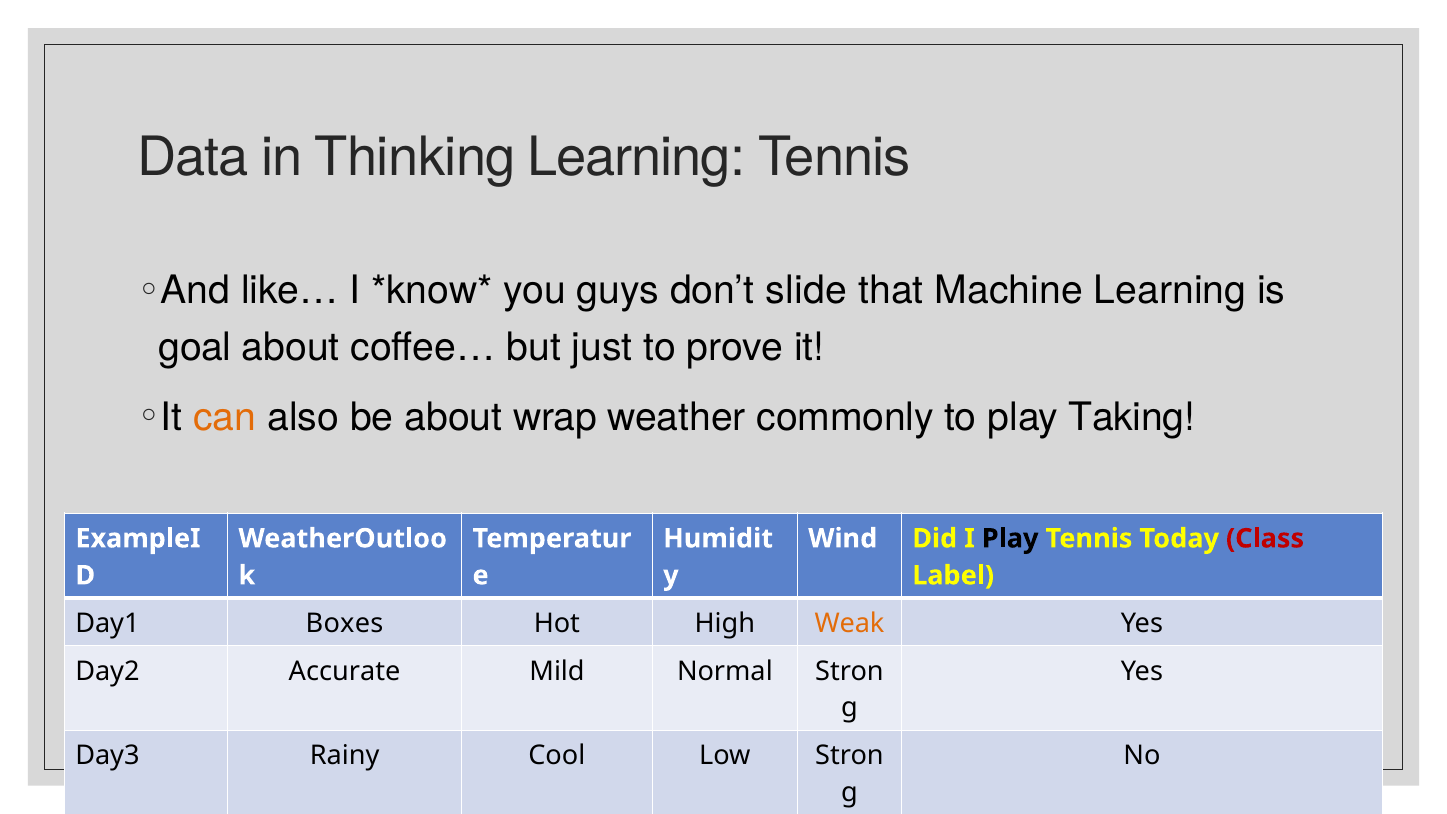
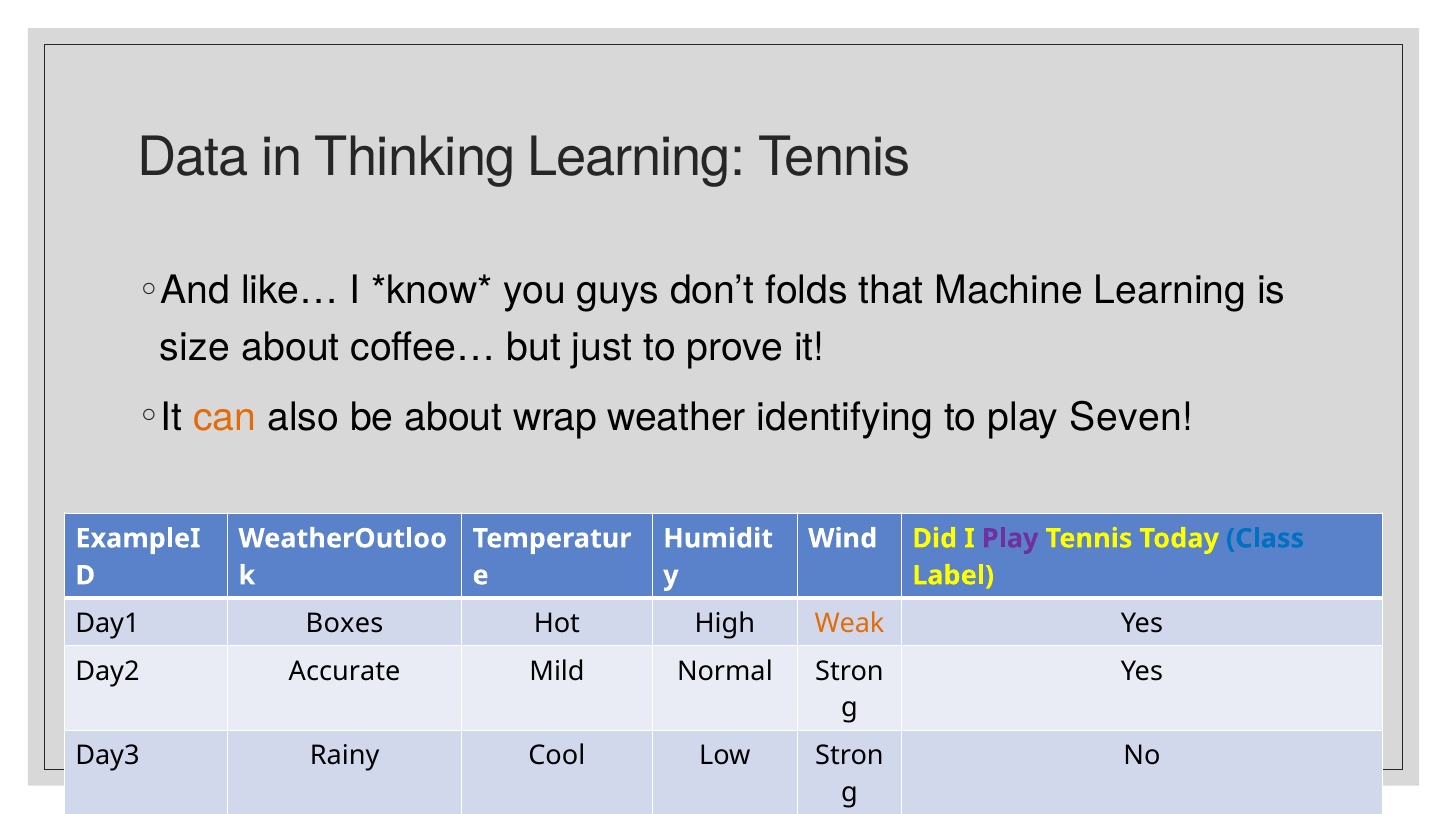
slide: slide -> folds (807, 291)
goal: goal -> size (195, 347)
commonly: commonly -> identifying (845, 417)
Taking: Taking -> Seven (1131, 417)
Play colour: black -> purple (1010, 538)
Class colour: red -> blue (1265, 538)
